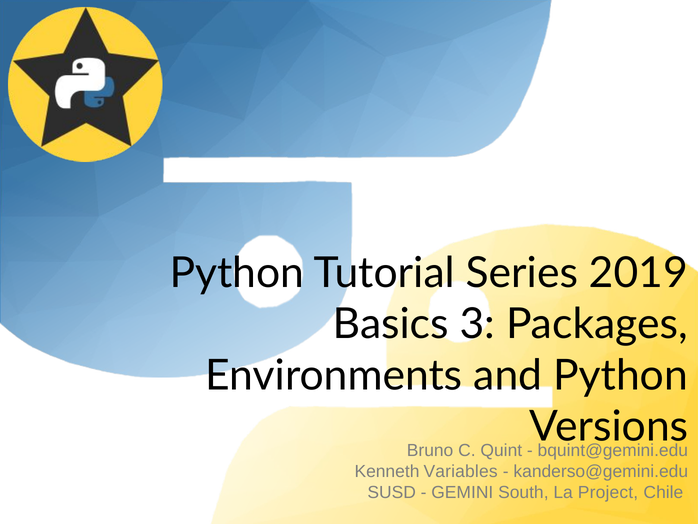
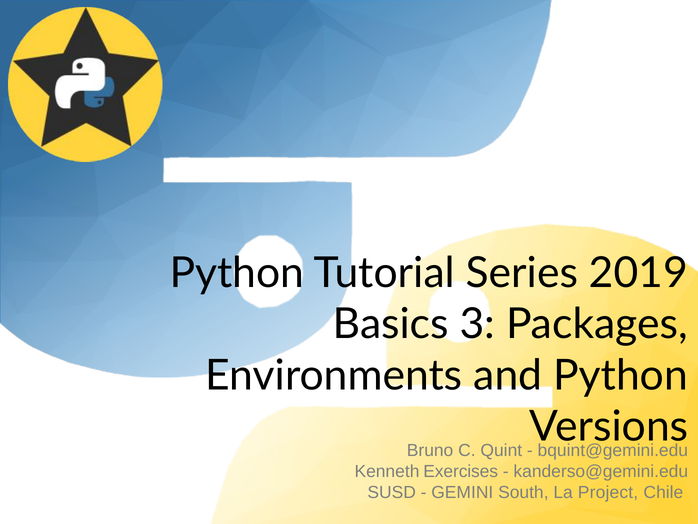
Variables: Variables -> Exercises (461, 471)
